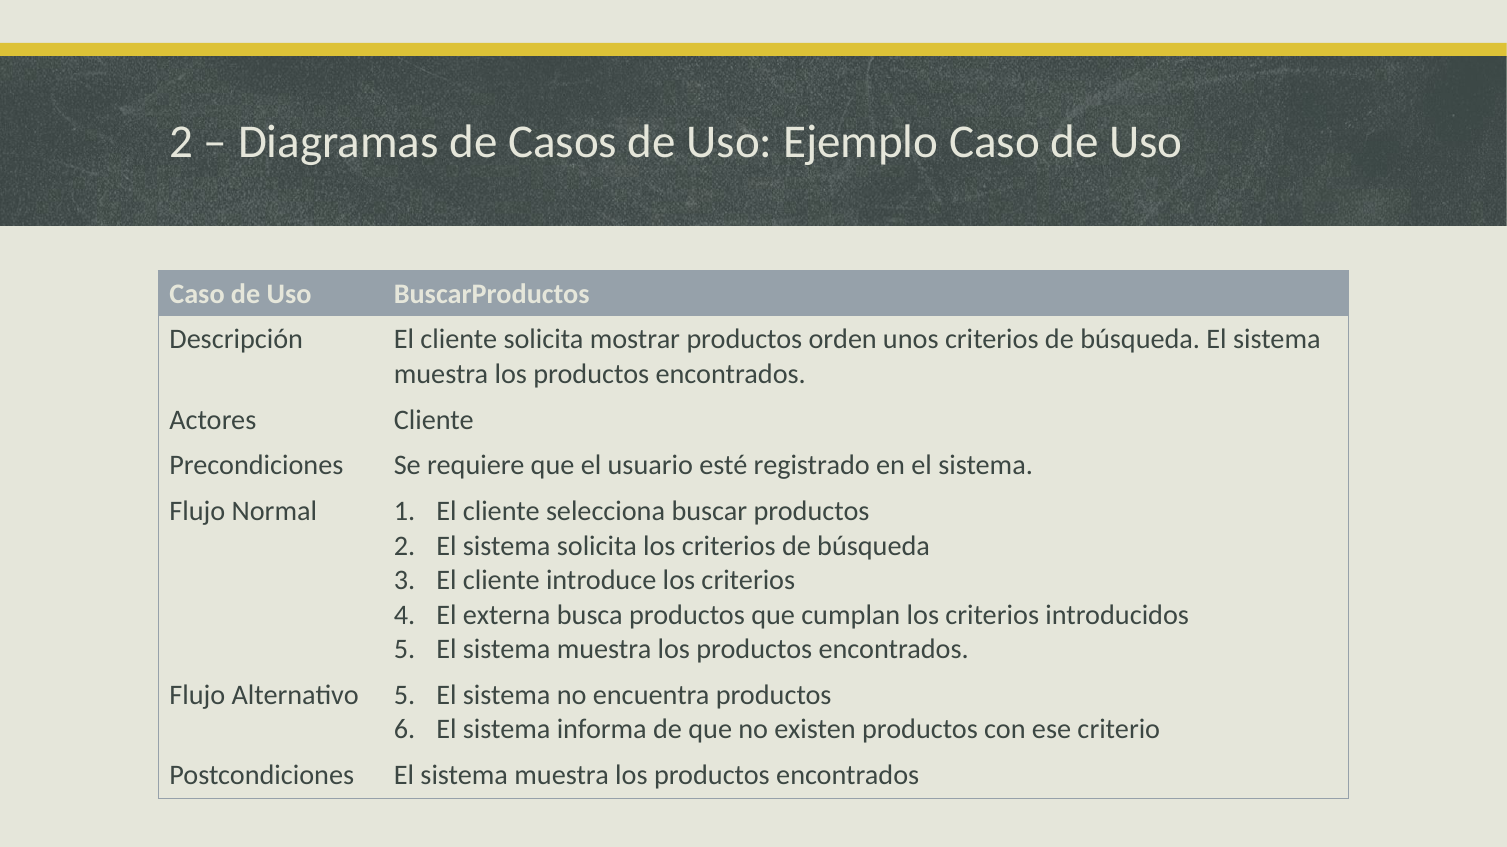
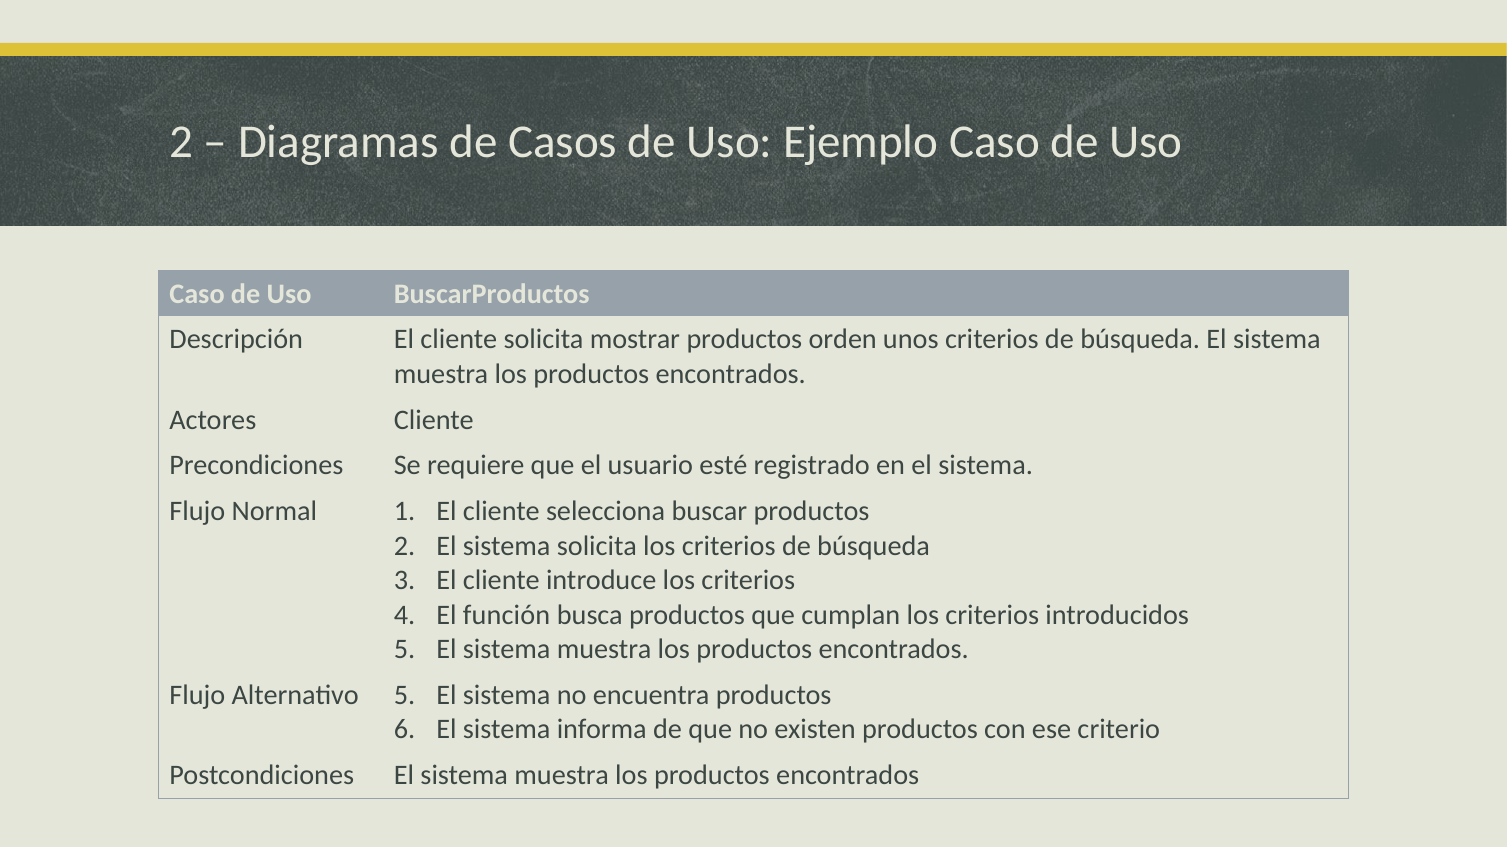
externa: externa -> función (507, 615)
